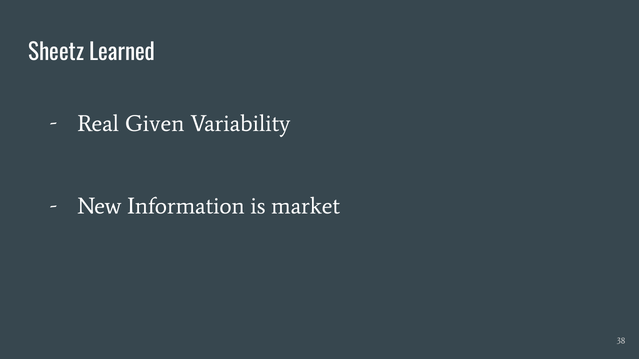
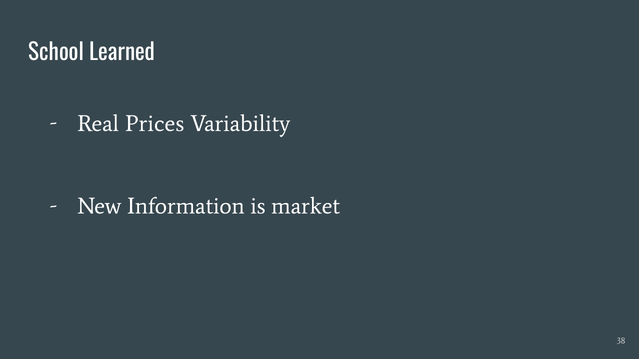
Sheetz: Sheetz -> School (56, 53)
Given: Given -> Prices (155, 124)
